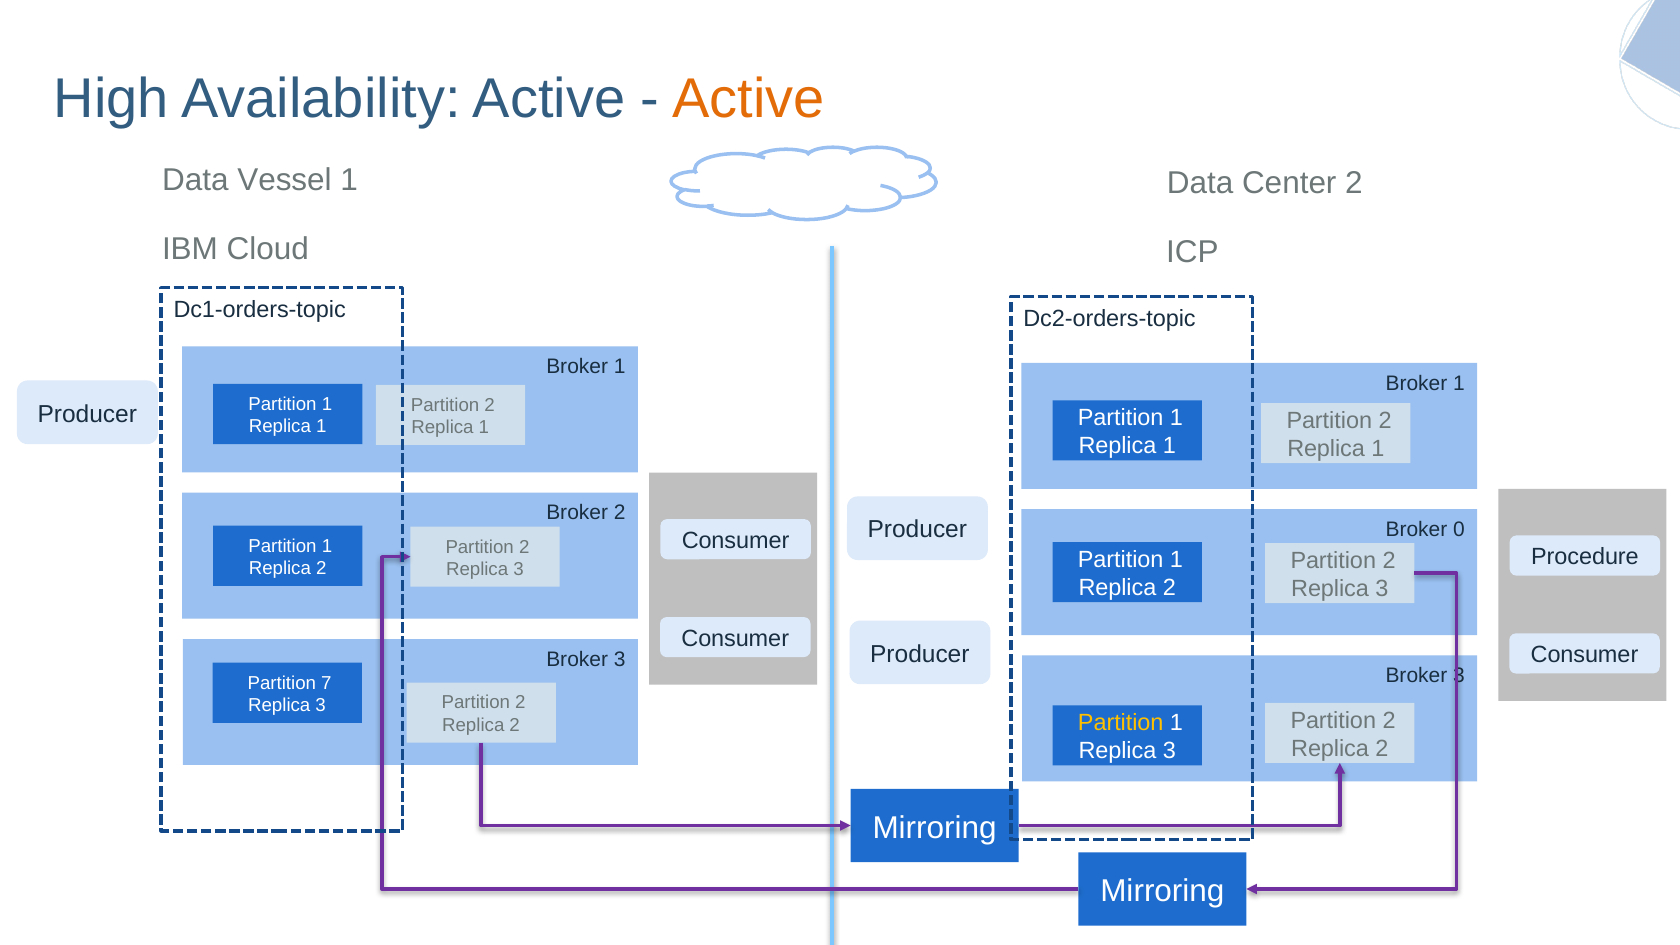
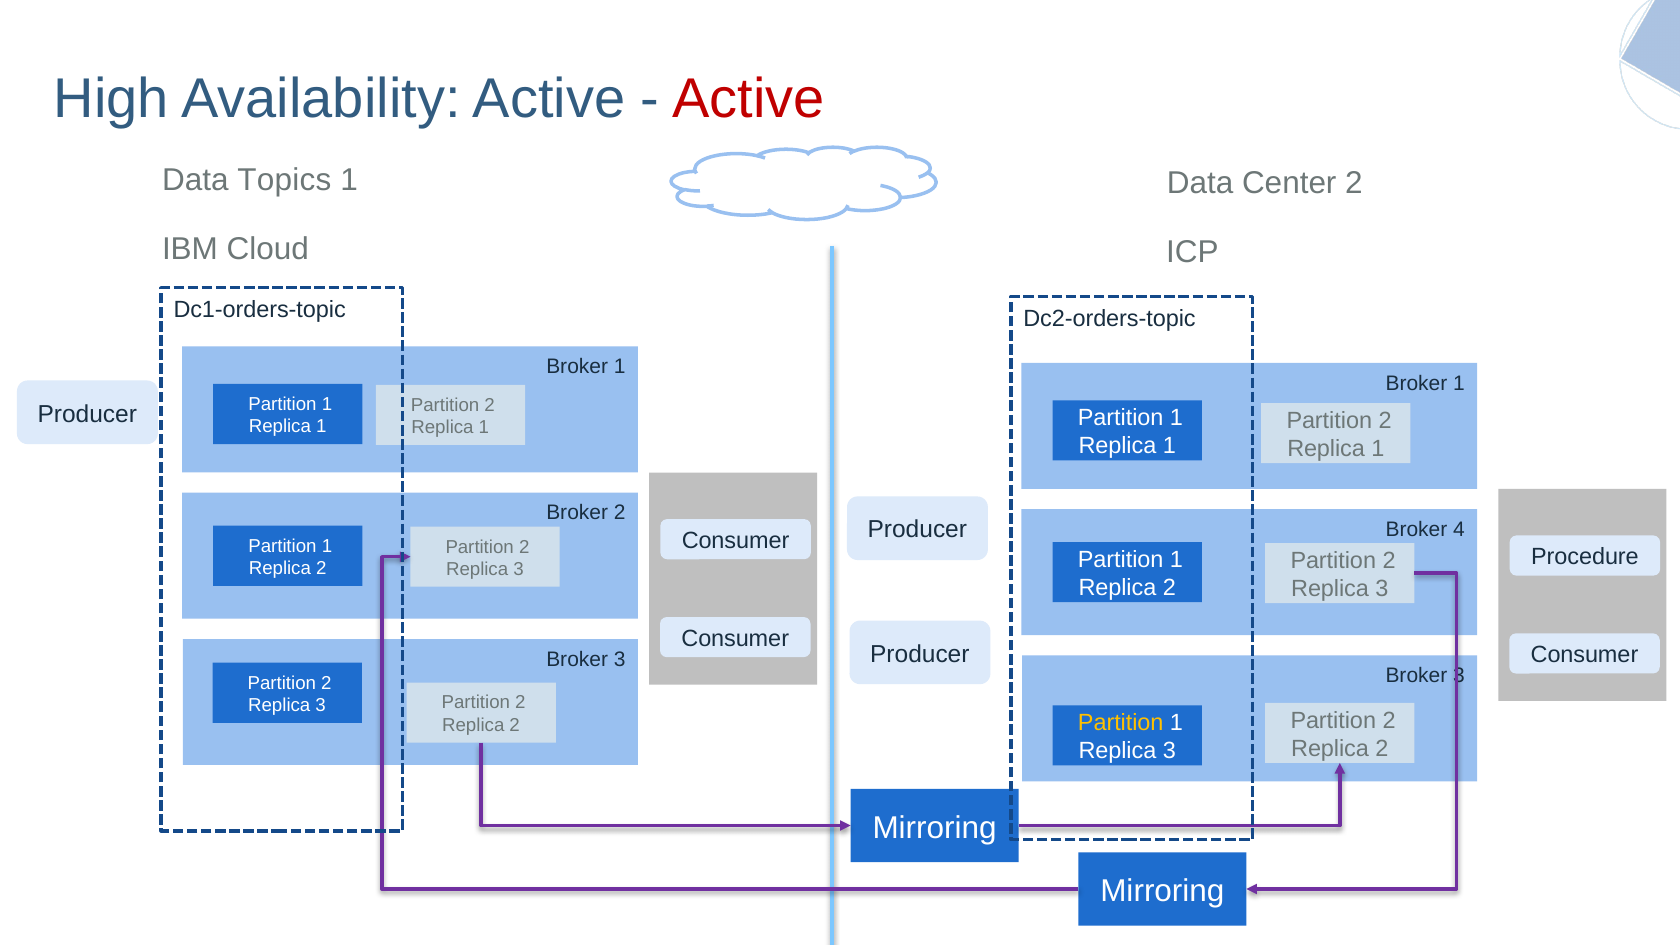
Active colour: orange -> red (748, 99)
Vessel: Vessel -> Topics (284, 180)
0: 0 -> 4 (1459, 529)
7: 7 -> 2 (326, 683)
